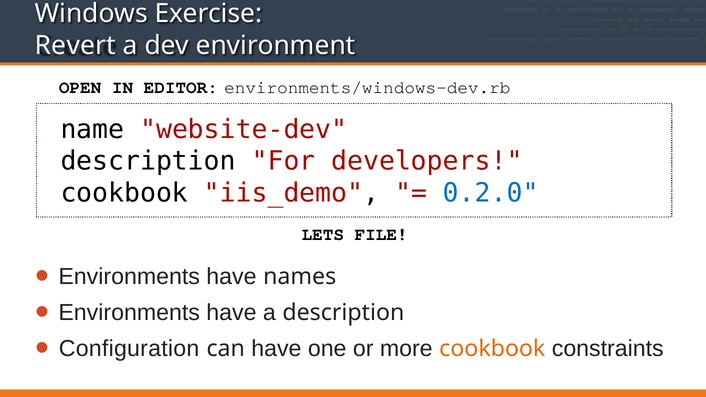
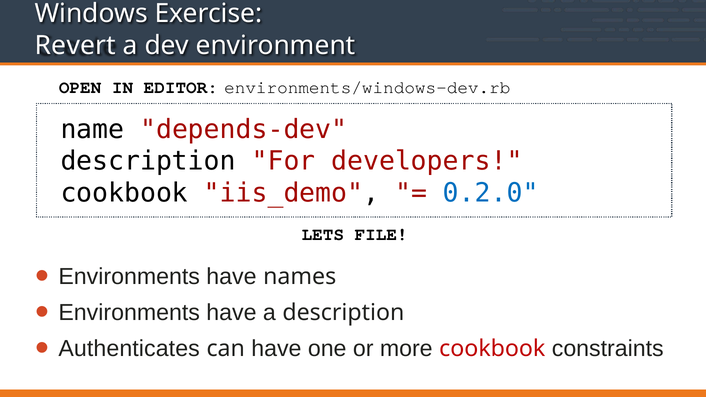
website-dev: website-dev -> depends-dev (244, 129)
Configuration: Configuration -> Authenticates (129, 349)
cookbook colour: orange -> red (492, 349)
